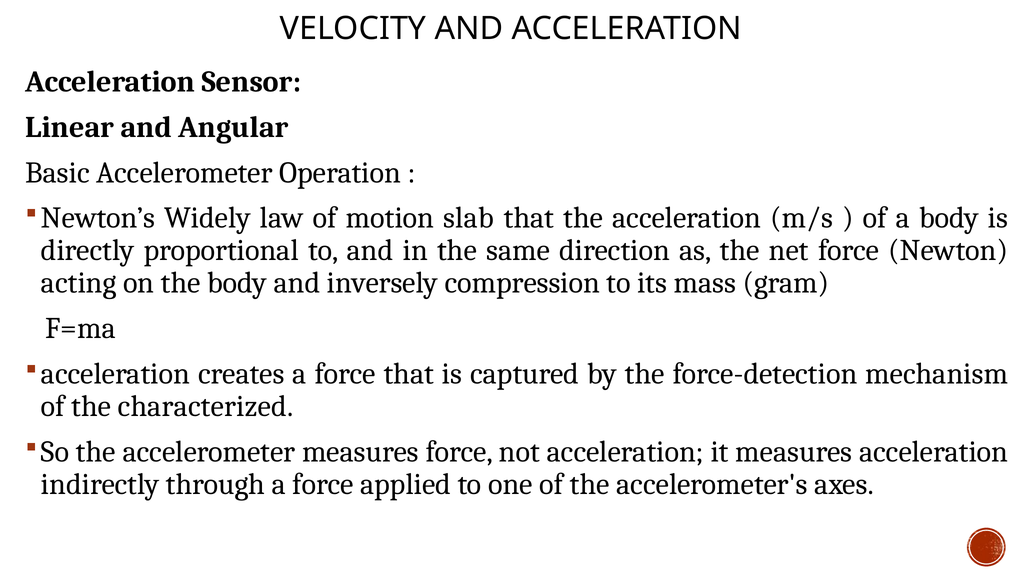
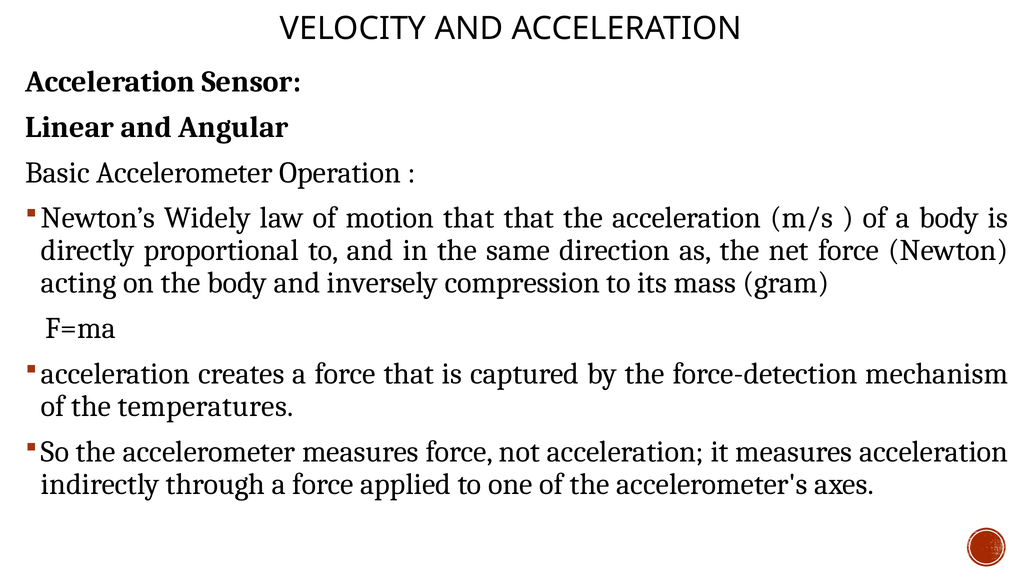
motion slab: slab -> that (469, 218)
characterized: characterized -> temperatures (206, 407)
